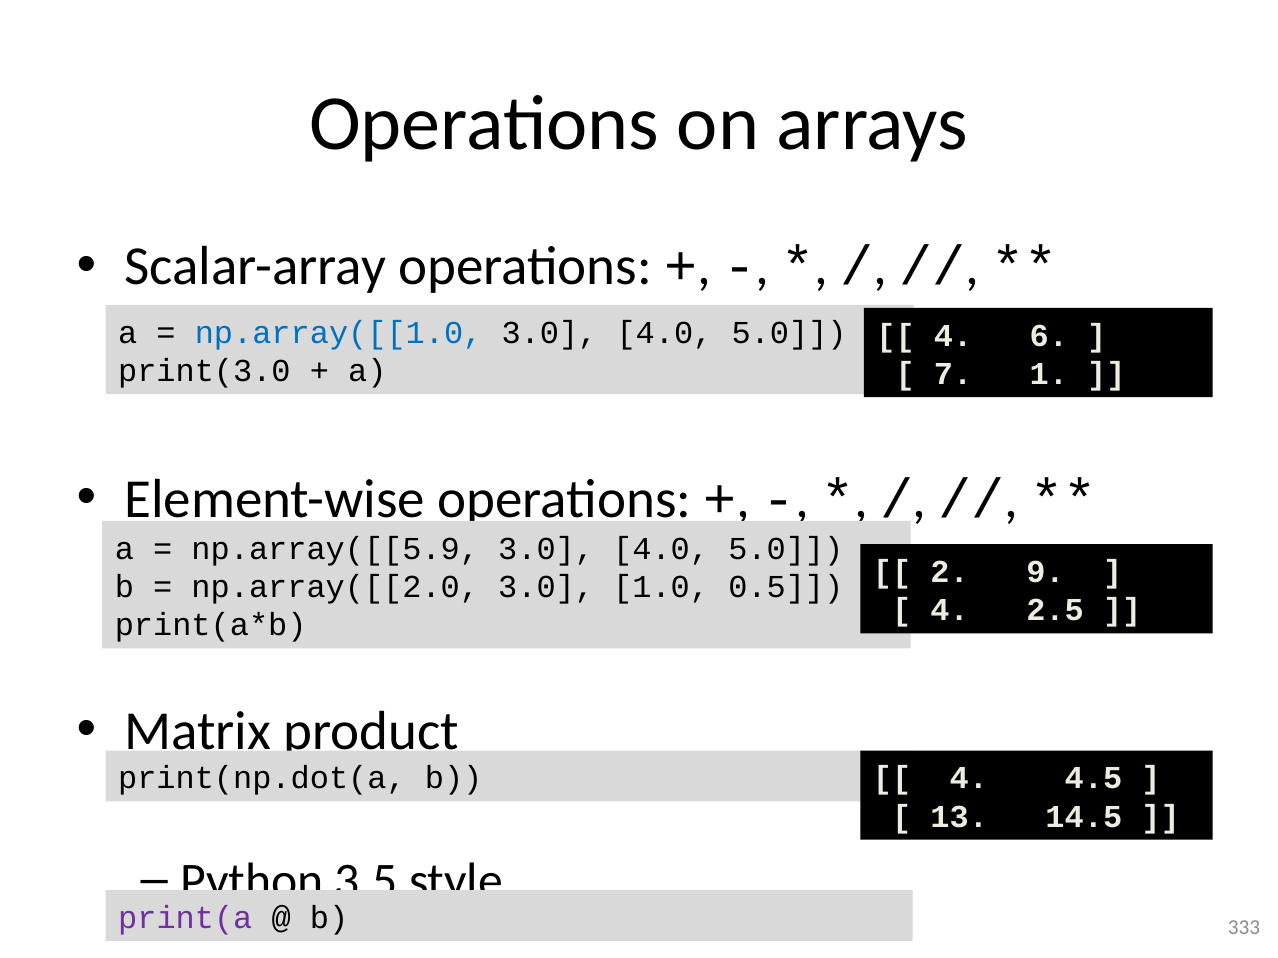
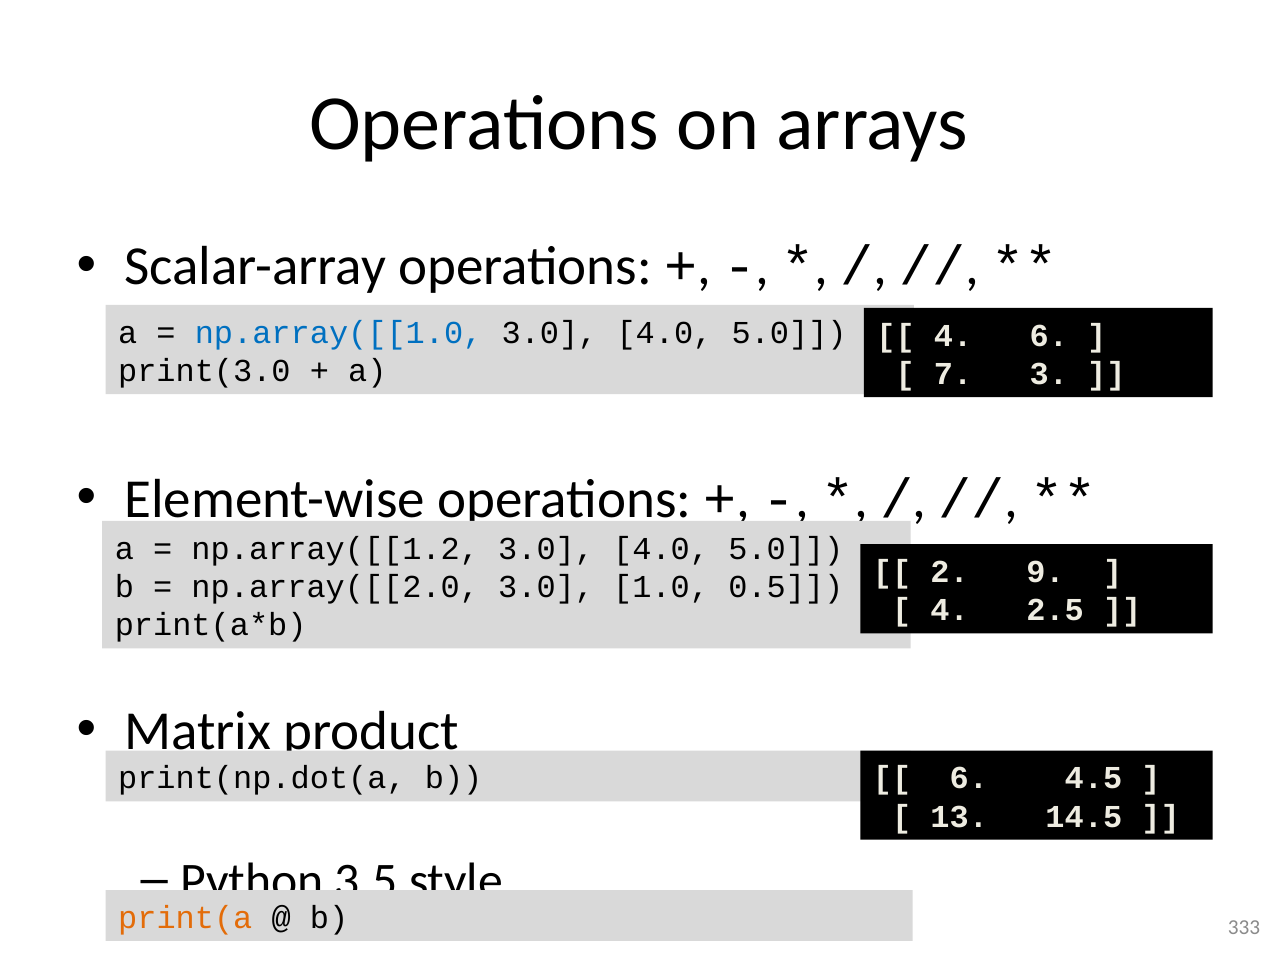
1: 1 -> 3 (1049, 374)
np.array([[5.9: np.array([[5.9 -> np.array([[1.2 (335, 549)
4: 4 -> 6 (969, 779)
print(a colour: purple -> orange (185, 918)
